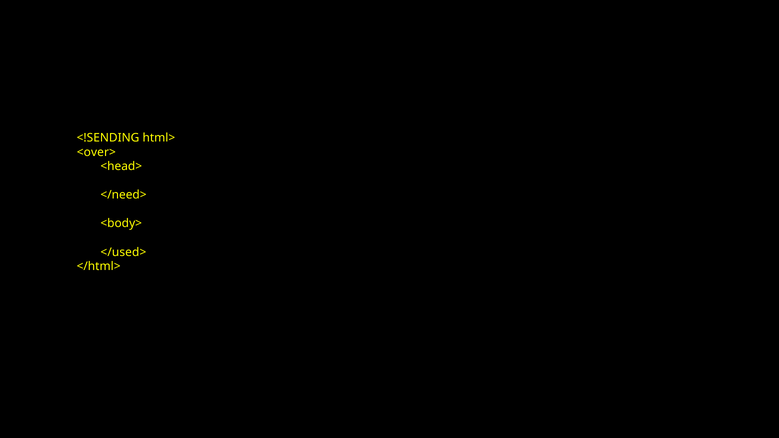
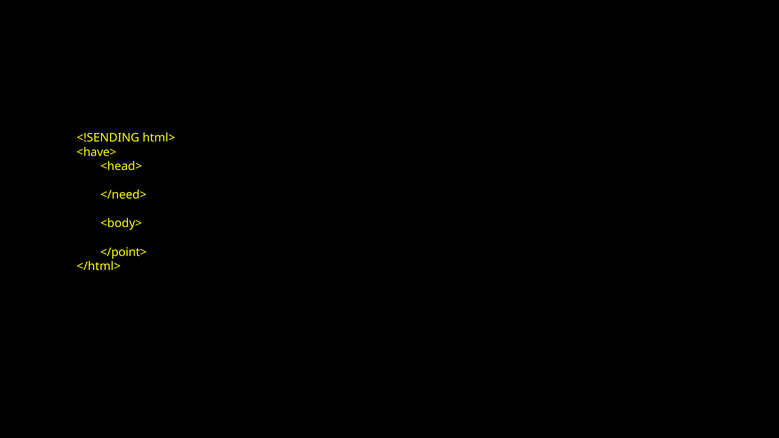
<over>: <over> -> <have> (96, 152)
</used>: </used> -> </point> (124, 252)
